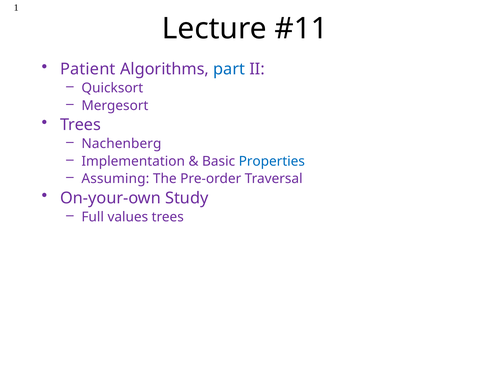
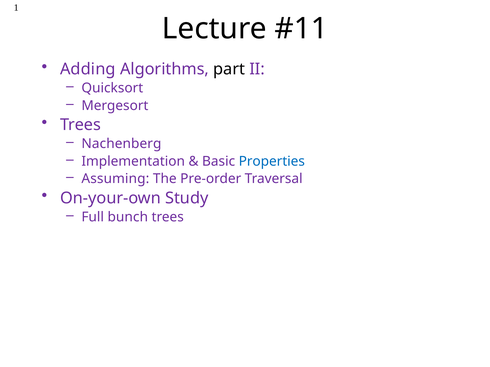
Patient: Patient -> Adding (88, 69)
part colour: blue -> black (229, 69)
values: values -> bunch (128, 217)
